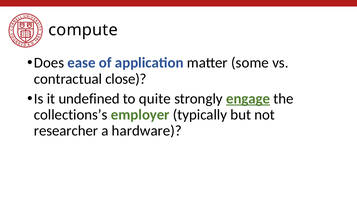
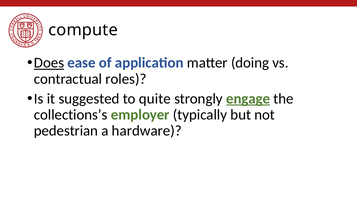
Does underline: none -> present (49, 63)
some: some -> doing (250, 63)
close: close -> roles (126, 79)
undefined: undefined -> suggested (89, 99)
researcher: researcher -> pedestrian (66, 131)
